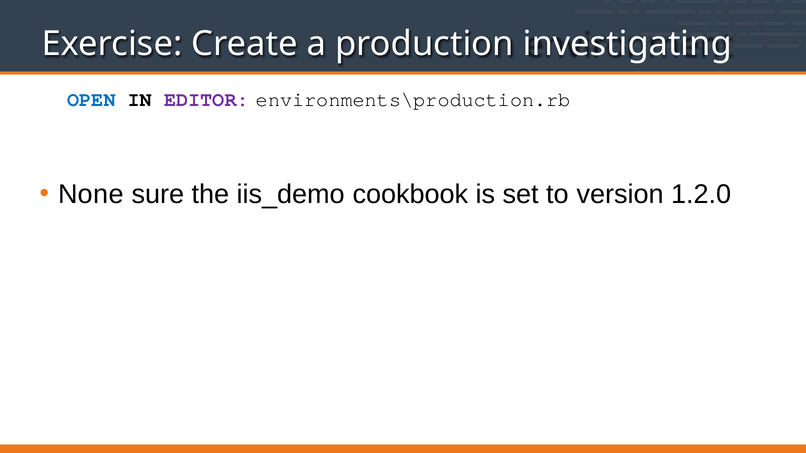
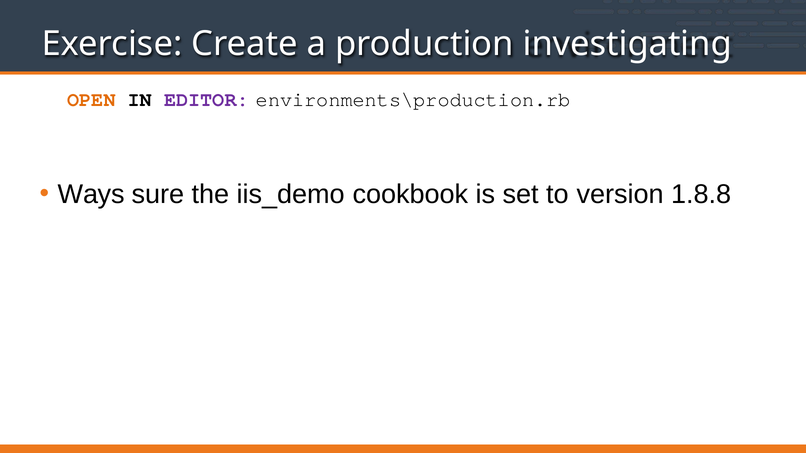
OPEN colour: blue -> orange (91, 100)
None: None -> Ways (91, 194)
1.2.0: 1.2.0 -> 1.8.8 (701, 194)
